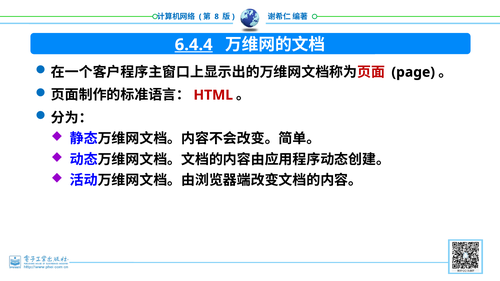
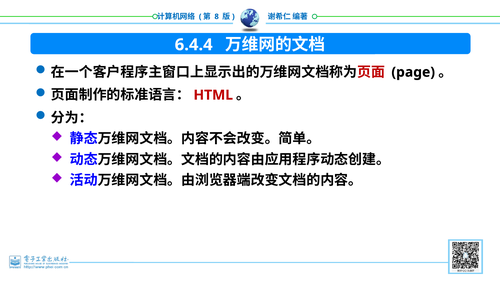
6.4.4 underline: present -> none (194, 45)
